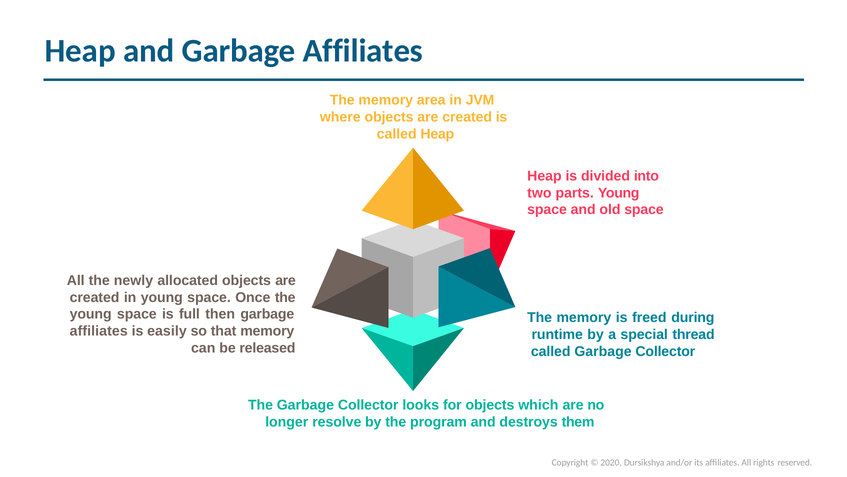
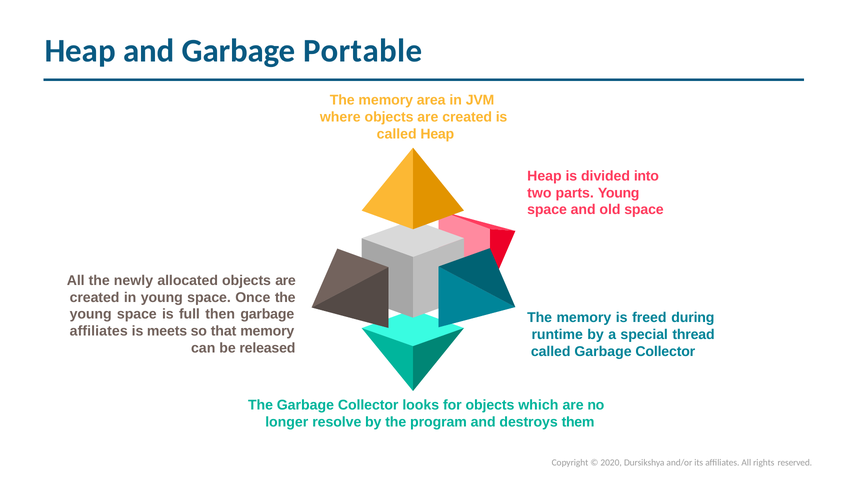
and Garbage Affiliates: Affiliates -> Portable (363, 51)
easily: easily -> meets (167, 331)
